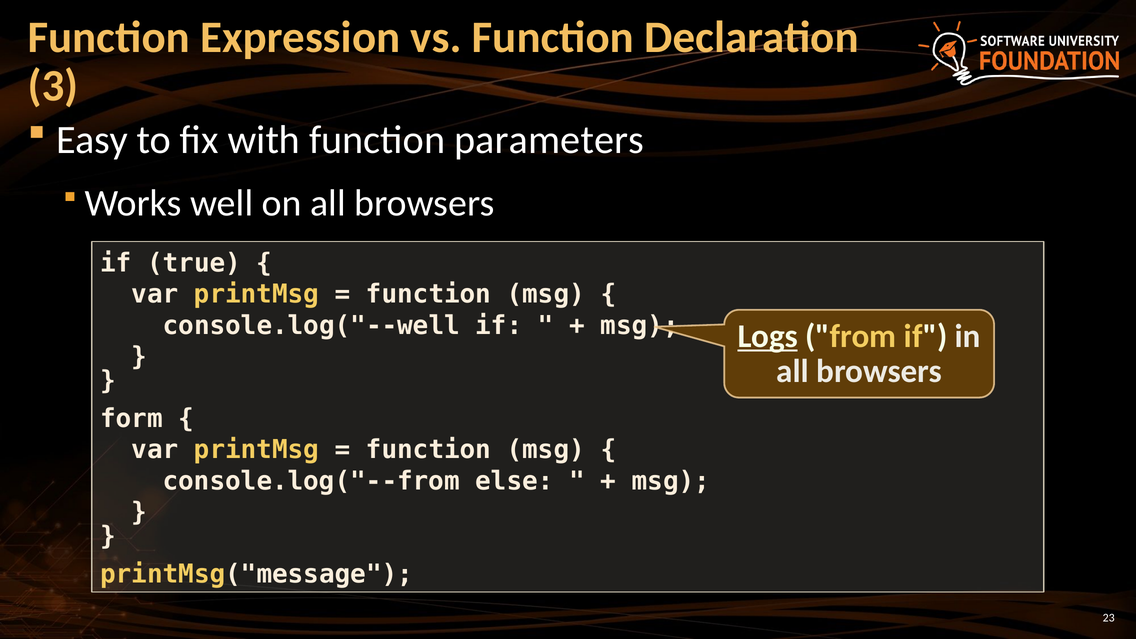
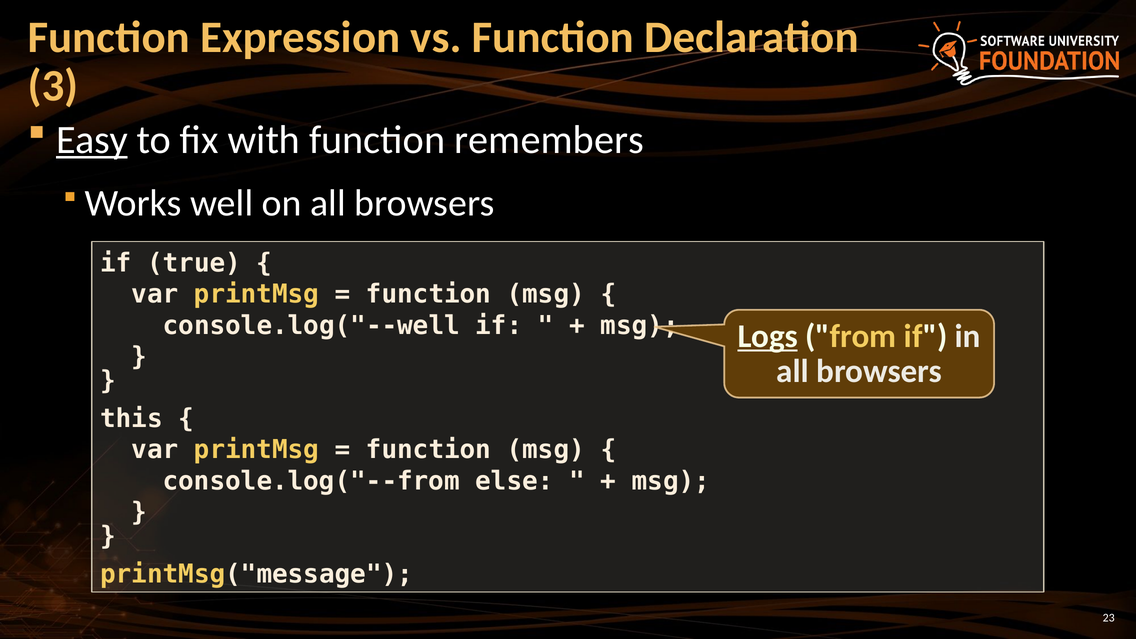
Easy underline: none -> present (92, 140)
parameters: parameters -> remembers (549, 140)
form: form -> this (131, 419)
